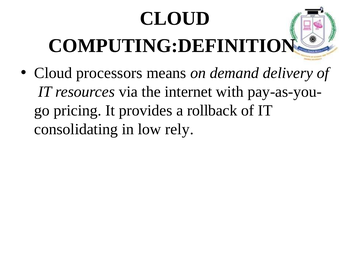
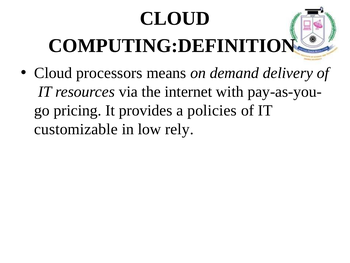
rollback: rollback -> policies (212, 110)
consolidating: consolidating -> customizable (76, 129)
